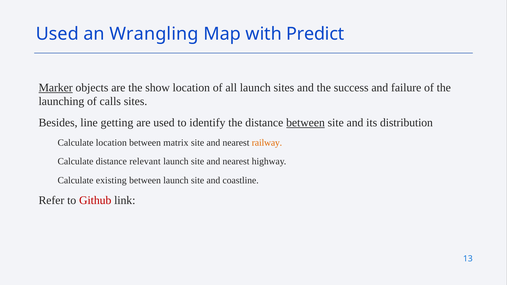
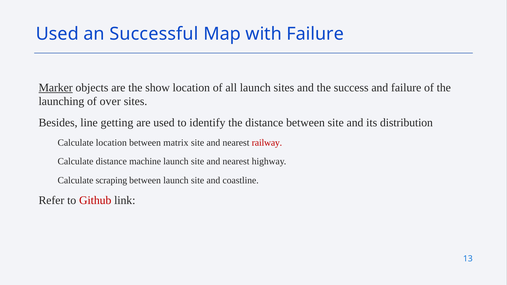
Wrangling: Wrangling -> Successful (154, 34)
with Predict: Predict -> Failure (315, 34)
calls: calls -> over (110, 102)
between underline: present -> none (306, 123)
railway colour: orange -> red (267, 143)
relevant: relevant -> machine (145, 162)
existing: existing -> scraping (111, 180)
